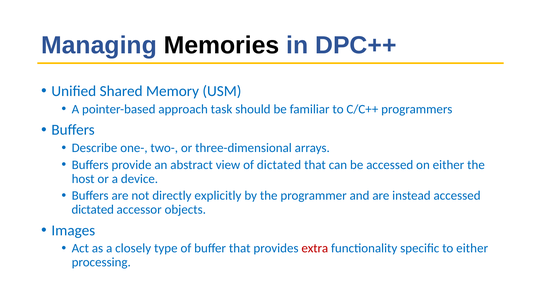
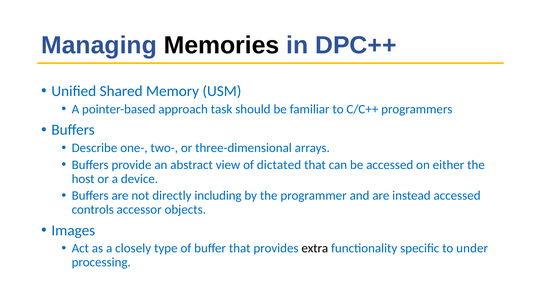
explicitly: explicitly -> including (218, 196)
dictated: dictated -> controls (93, 210)
extra colour: red -> black (315, 249)
to either: either -> under (472, 249)
